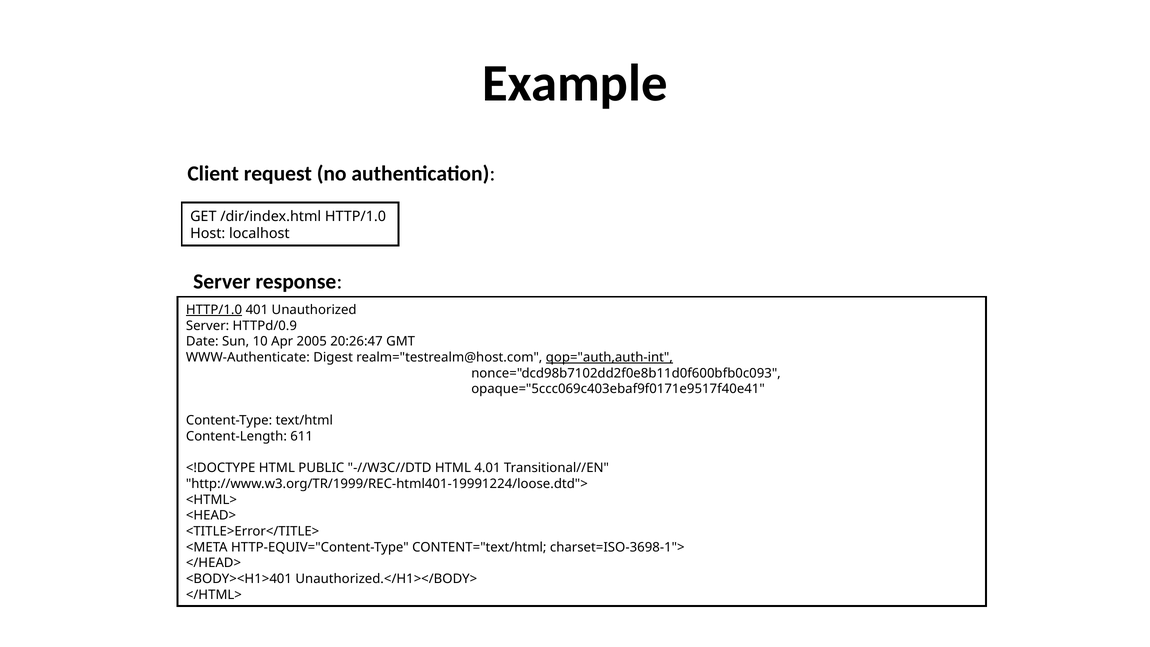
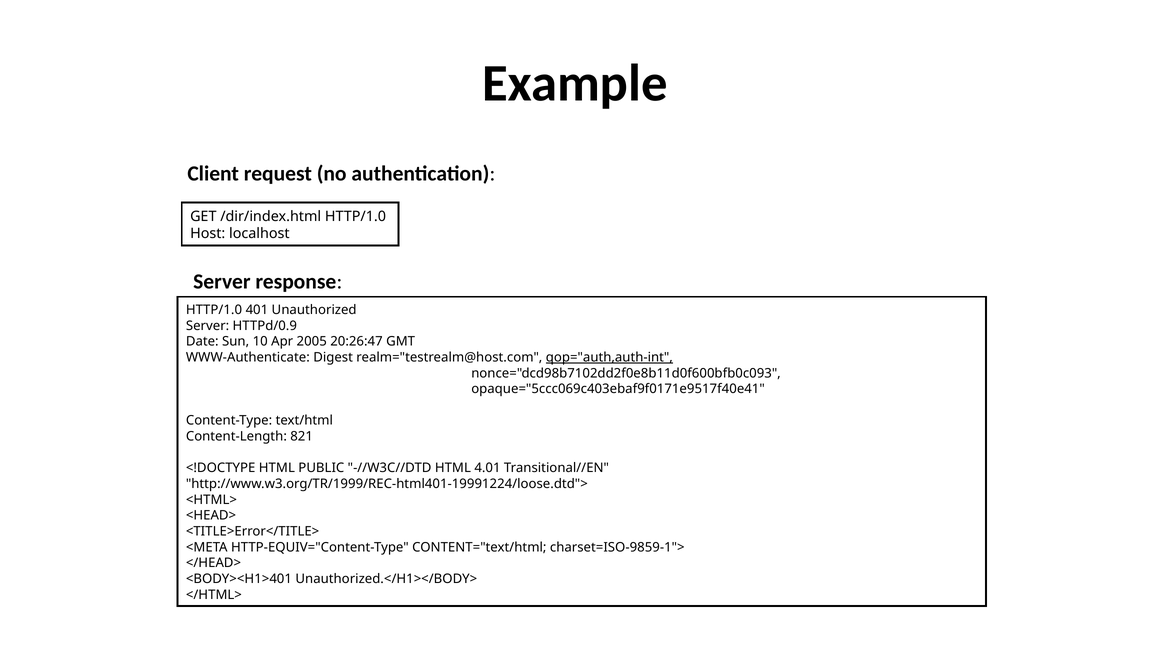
HTTP/1.0 underline: present -> none (214, 310)
611: 611 -> 821 (302, 436)
charset=ISO-3698-1">: charset=ISO-3698-1"> -> charset=ISO-9859-1"> (617, 547)
